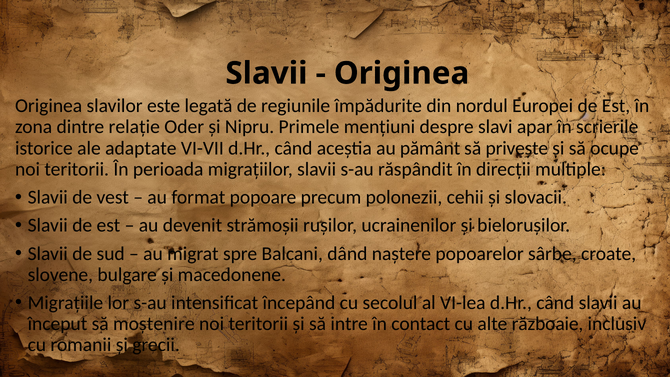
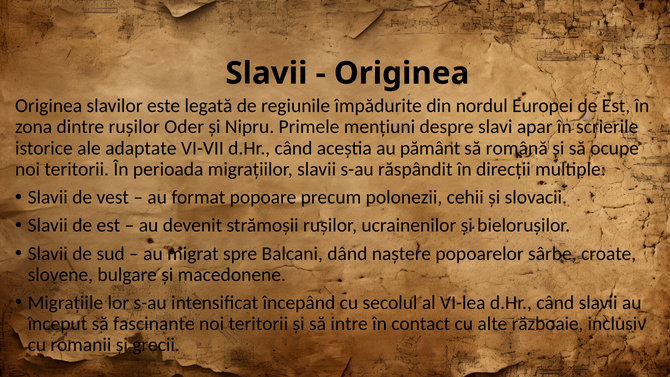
dintre relație: relație -> rușilor (134, 127)
privește: privește -> română (517, 148)
moștenire: moștenire -> fascinante (154, 324)
